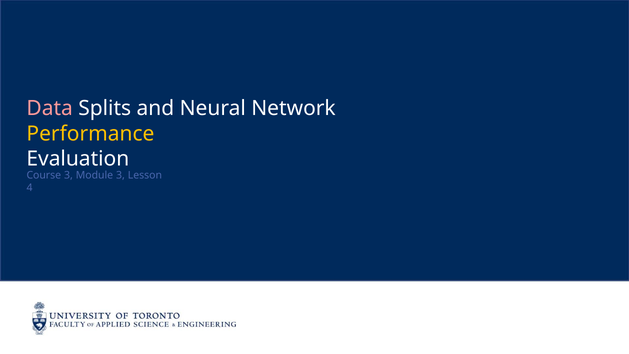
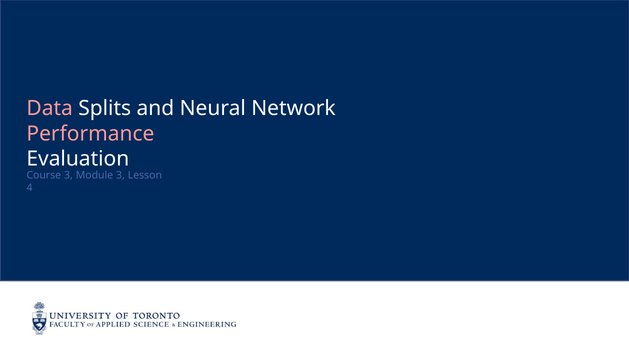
Performance colour: yellow -> pink (90, 134)
